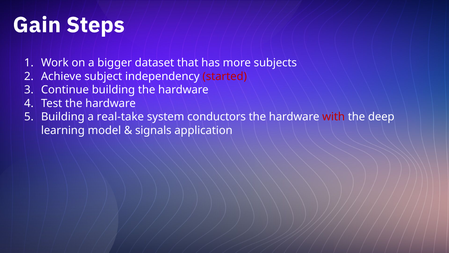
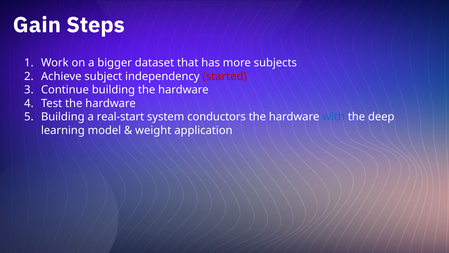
real-take: real-take -> real-start (120, 117)
with colour: red -> blue (334, 117)
signals: signals -> weight (153, 130)
